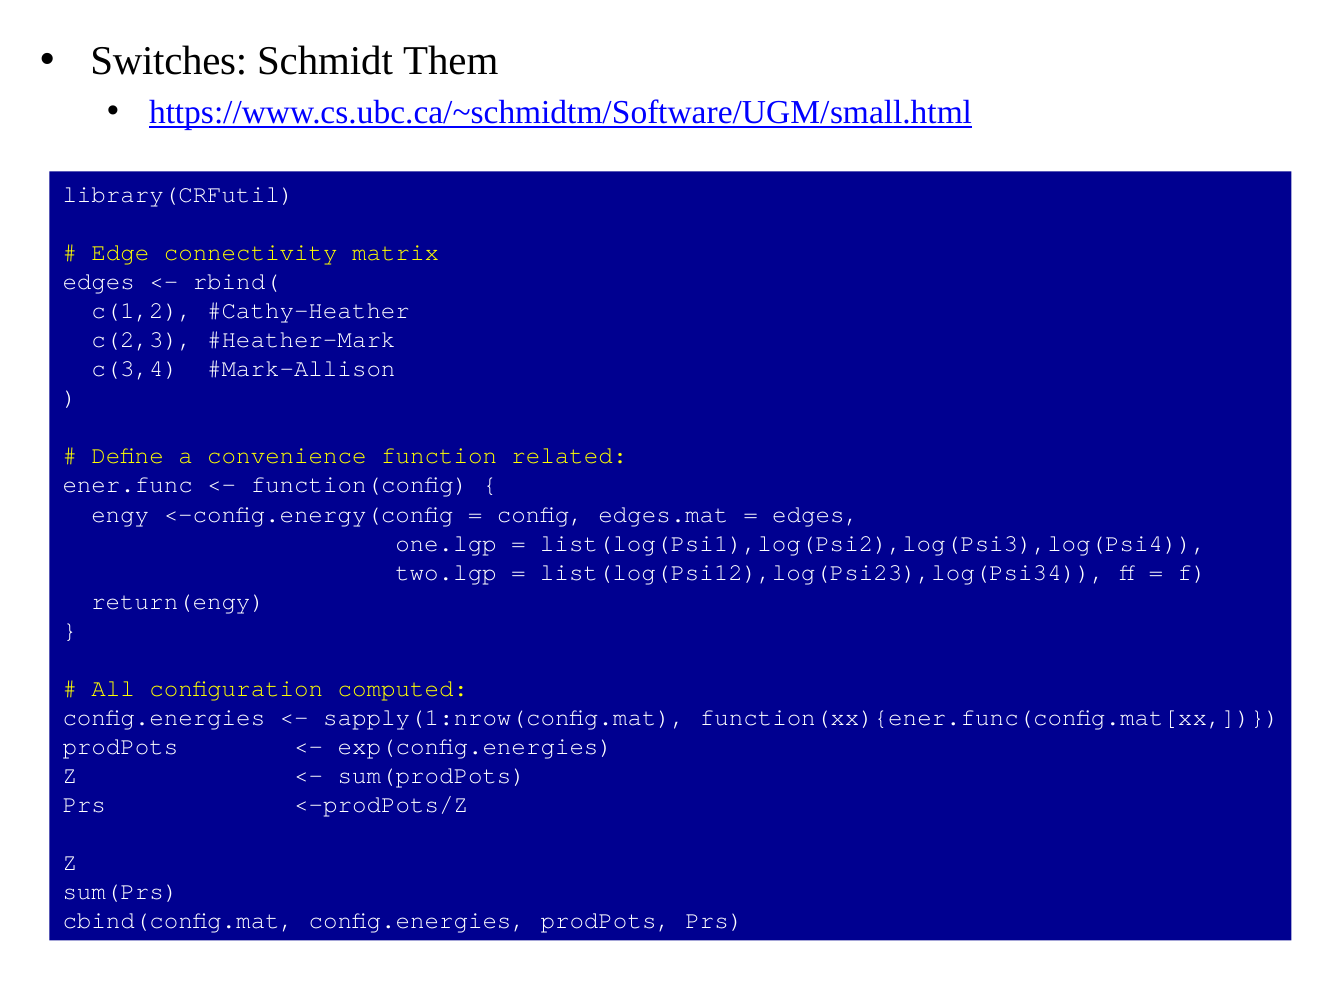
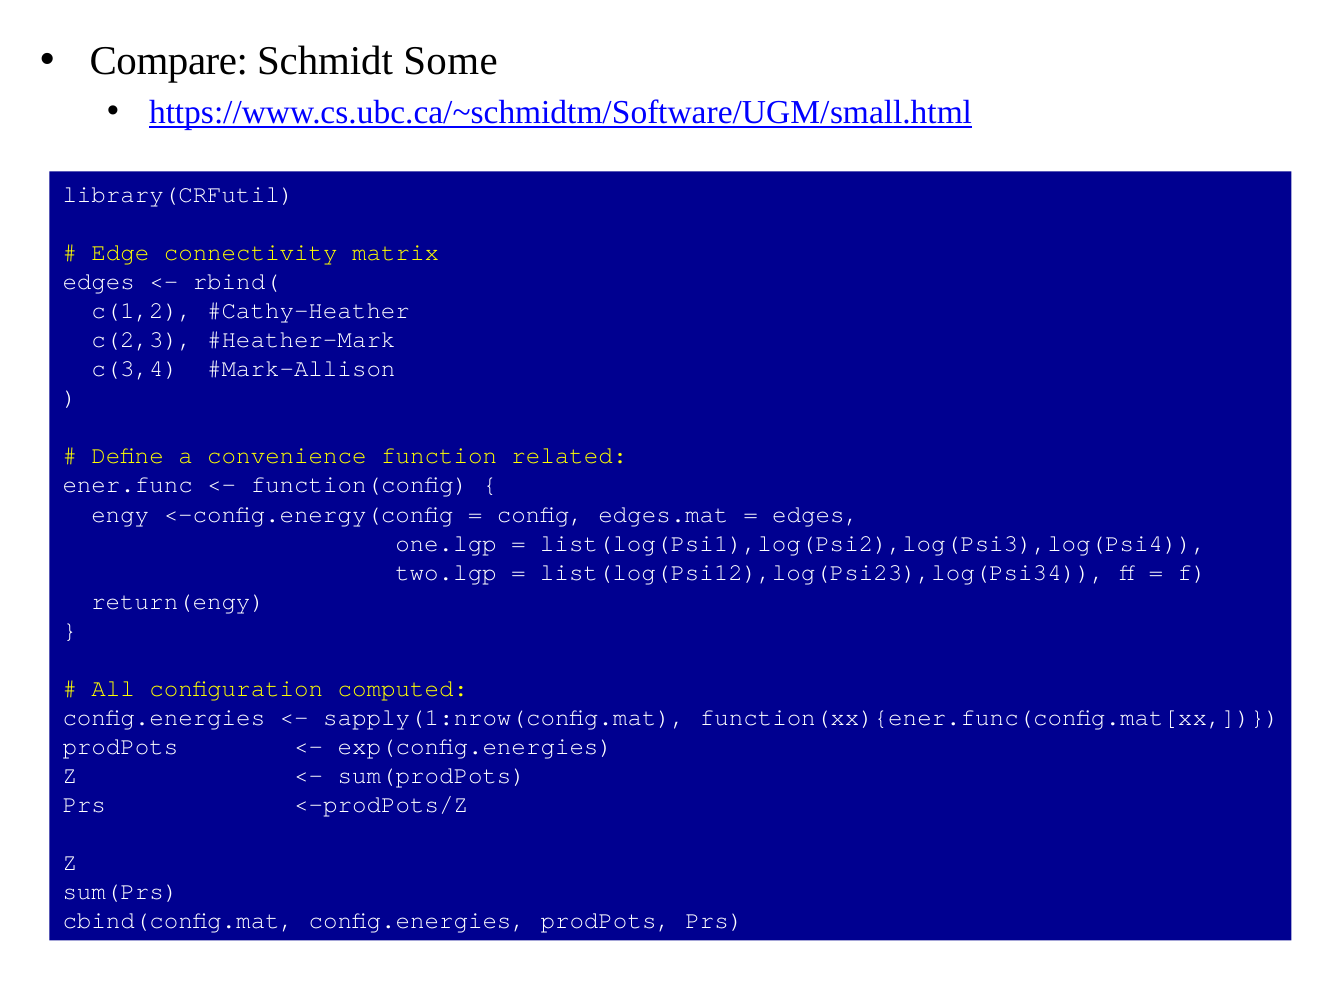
Switches: Switches -> Compare (169, 61)
Them: Them -> Some (451, 61)
